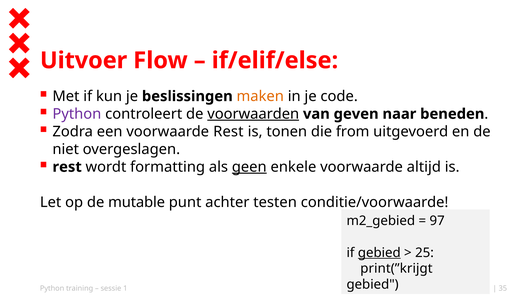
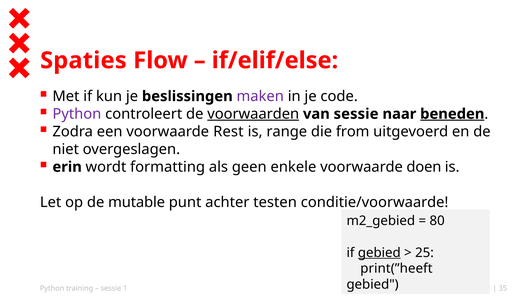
Uitvoer: Uitvoer -> Spaties (83, 61)
maken colour: orange -> purple (260, 96)
van geven: geven -> sessie (356, 114)
beneden underline: none -> present (452, 114)
tonen: tonen -> range (287, 132)
rest: rest -> erin (67, 167)
geen underline: present -> none (249, 167)
altijd: altijd -> doen (424, 167)
97: 97 -> 80 (437, 221)
print(”krijgt: print(”krijgt -> print(”heeft (396, 269)
